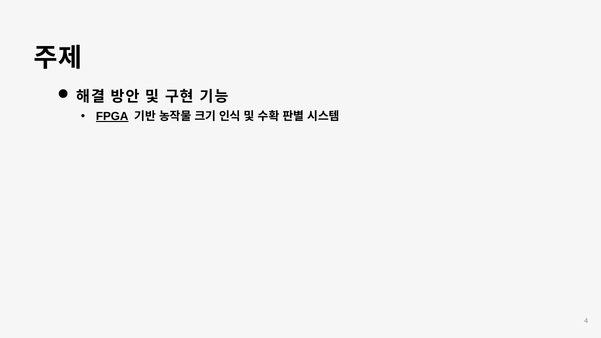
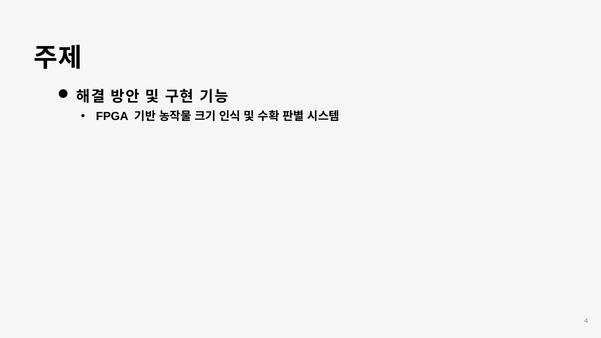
FPGA underline: present -> none (112, 117)
